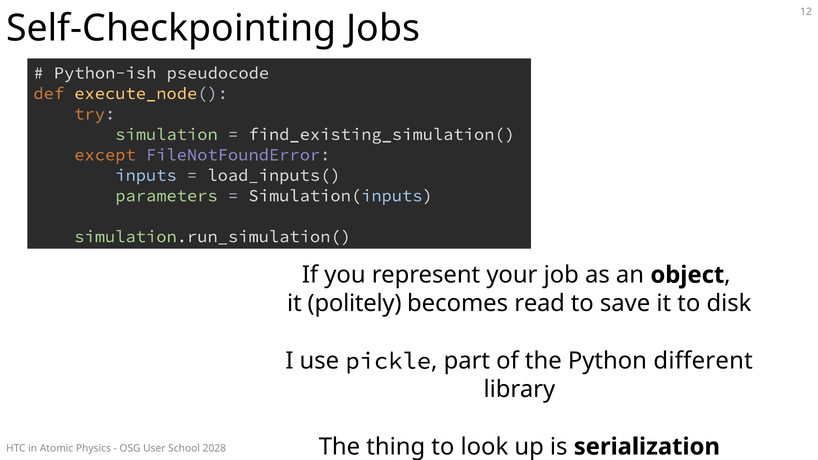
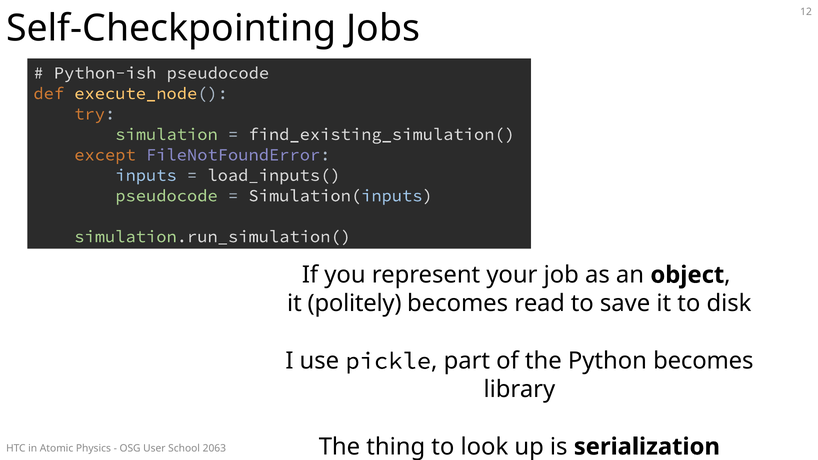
parameters: parameters -> pseudocode (167, 196)
Python different: different -> becomes (703, 361)
2028: 2028 -> 2063 (214, 449)
